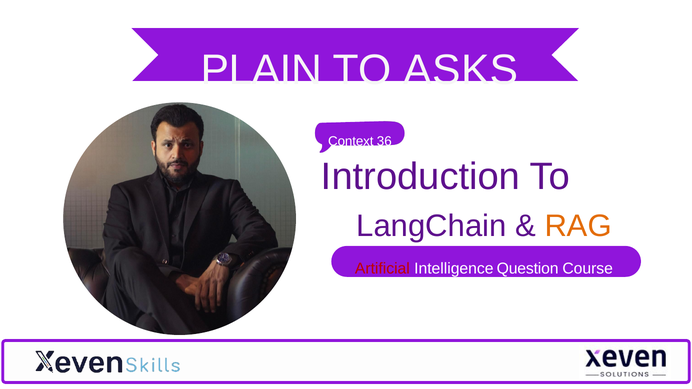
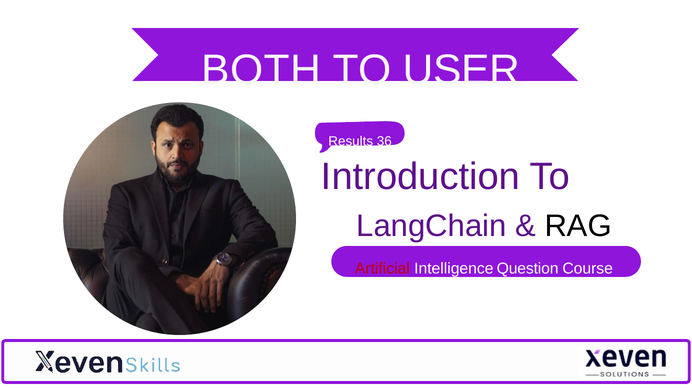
PLAIN: PLAIN -> BOTH (261, 70)
ASKS: ASKS -> USER (461, 70)
Context: Context -> Results (351, 142)
RAG colour: orange -> black (578, 226)
